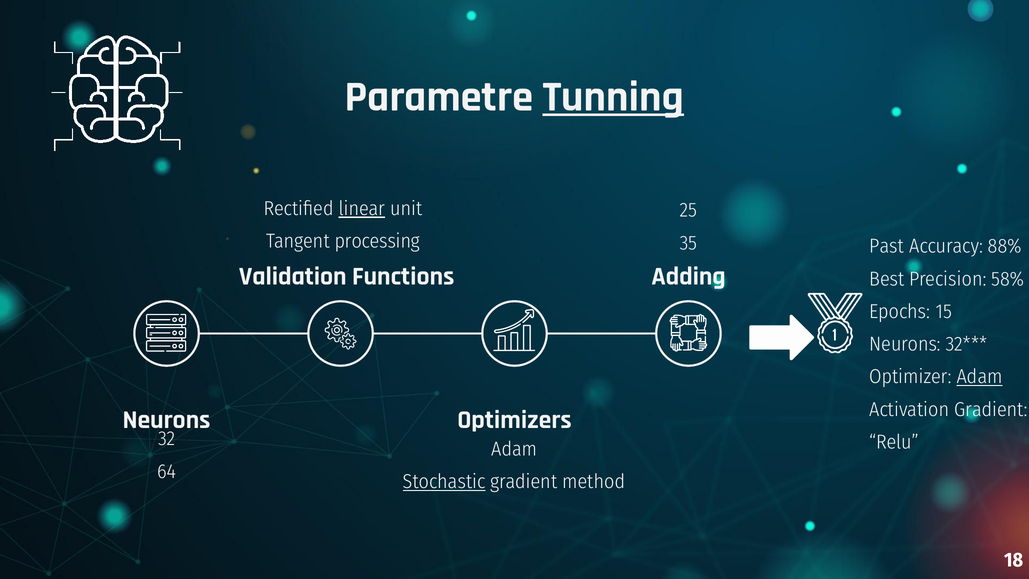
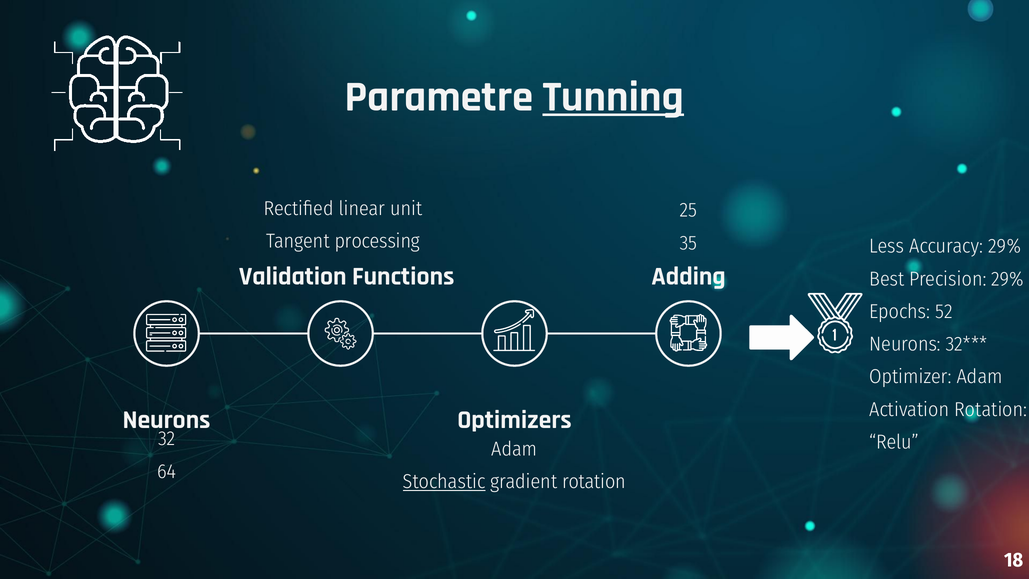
linear underline: present -> none (362, 209)
Past: Past -> Less (887, 246)
Accuracy 88%: 88% -> 29% (1005, 246)
Precision 58%: 58% -> 29% (1008, 279)
15: 15 -> 52 (944, 311)
Adam underline: present -> none (980, 377)
Activation Gradient: Gradient -> Rotation (991, 409)
gradient method: method -> rotation (594, 482)
